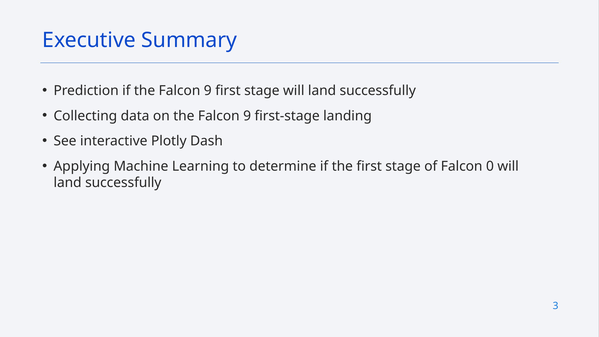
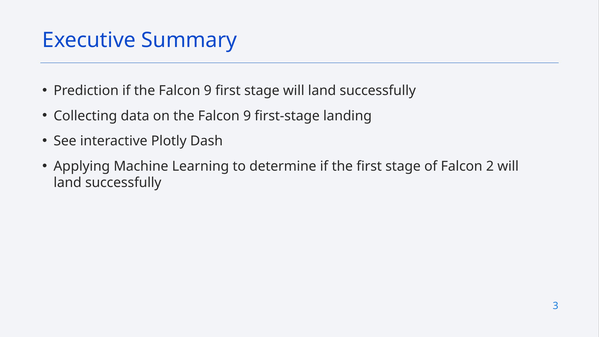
0: 0 -> 2 (490, 166)
